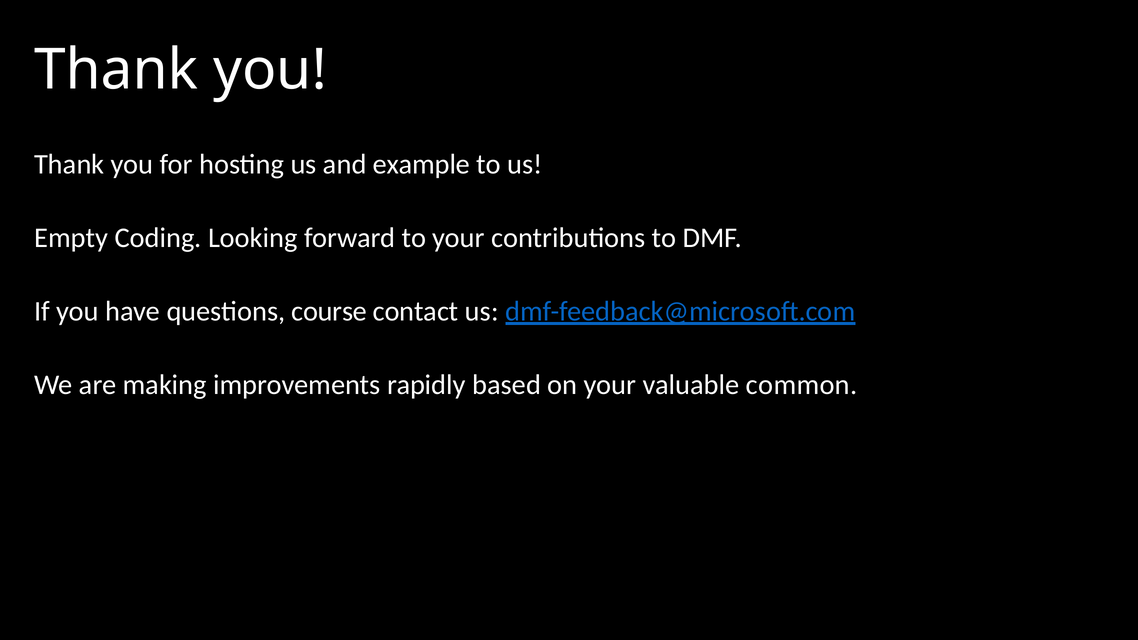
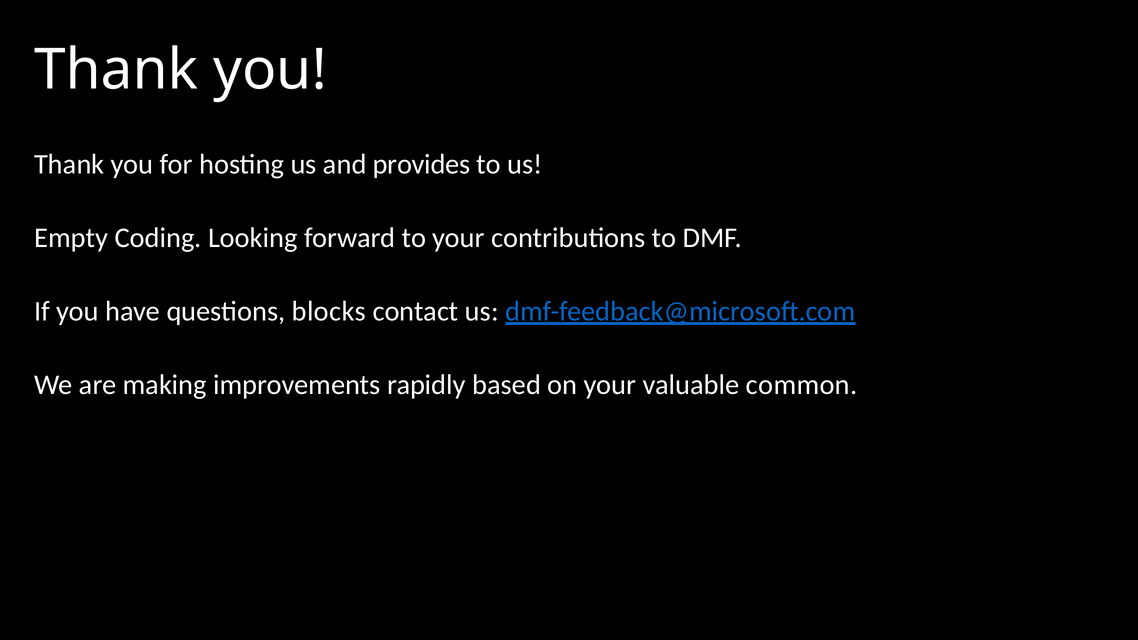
example: example -> provides (422, 164)
course: course -> blocks (329, 311)
